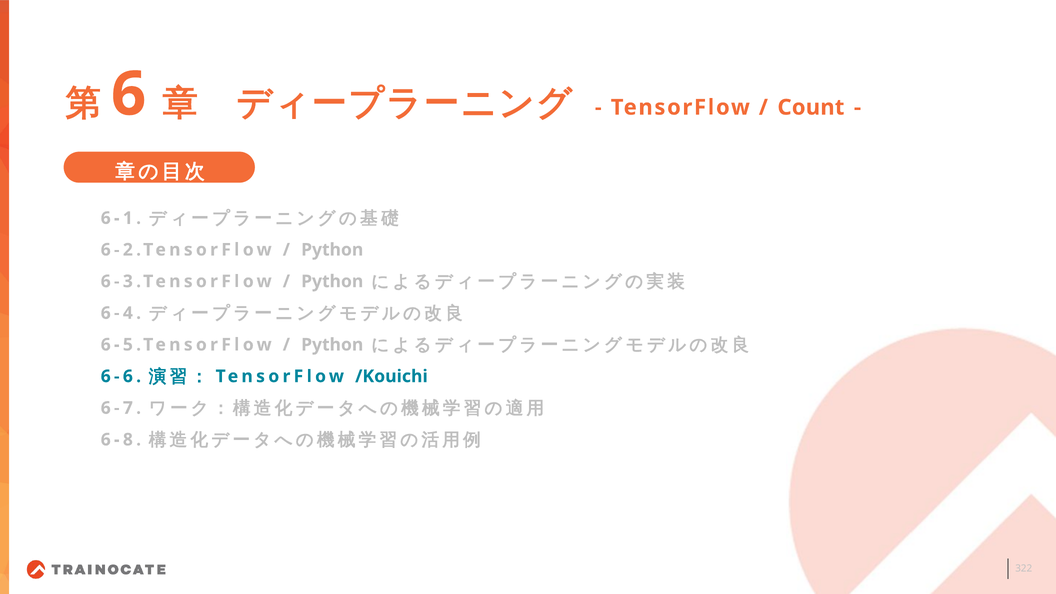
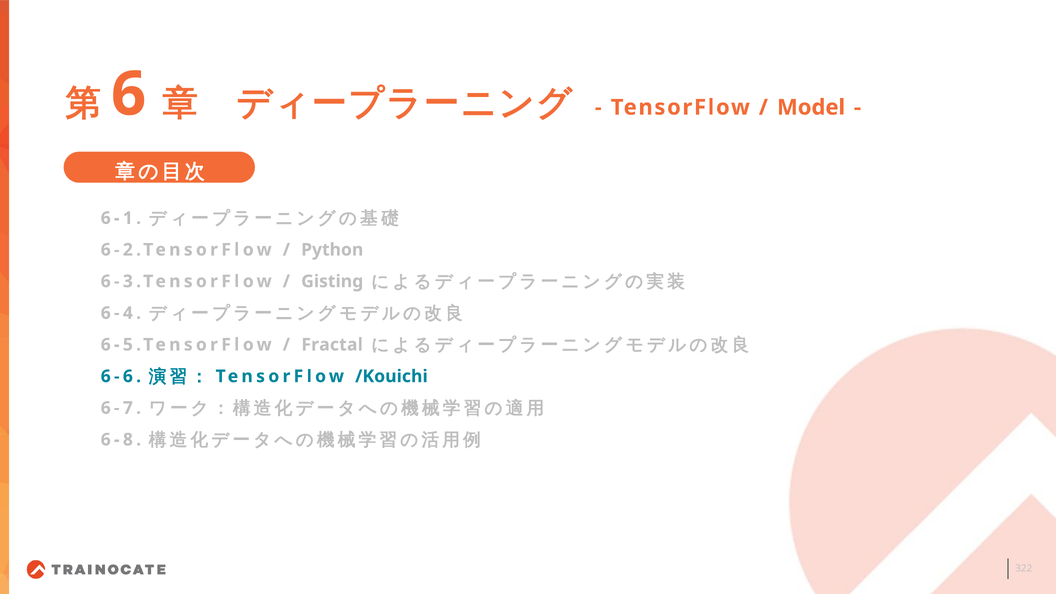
Count: Count -> Model (811, 107)
Python: Python -> Gisting (332, 281)
Python: Python -> Fractal (332, 345)
